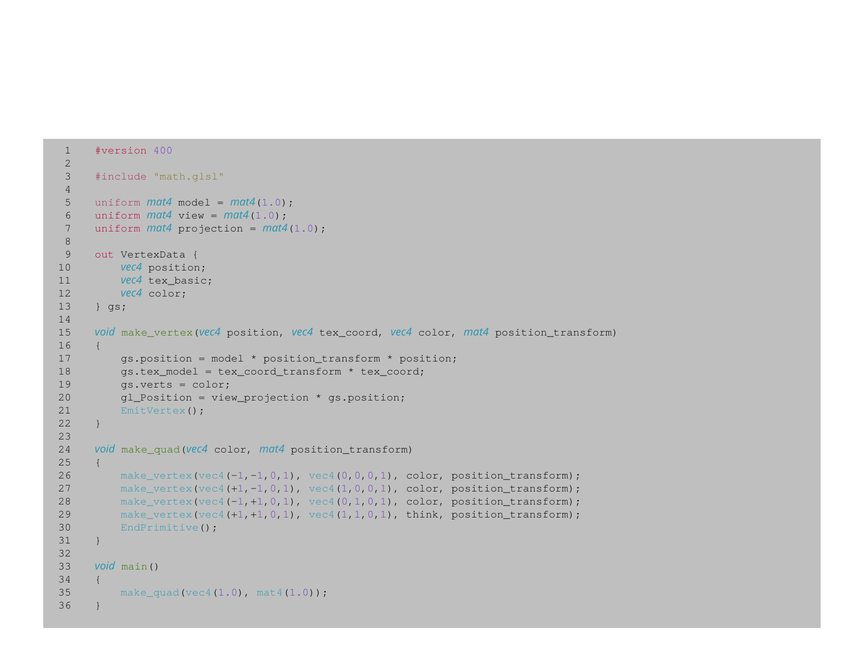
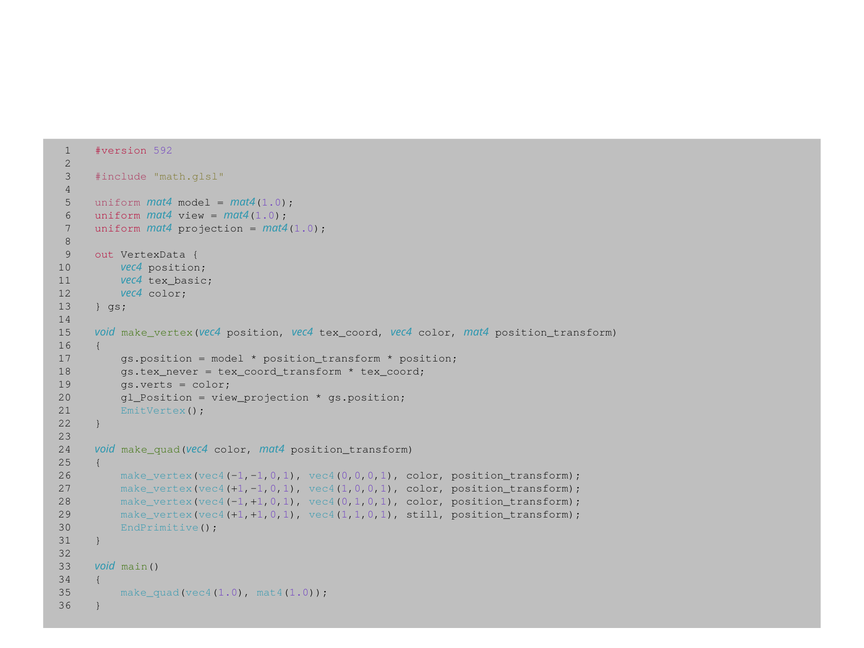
400: 400 -> 592 (163, 150)
gs.tex_model: gs.tex_model -> gs.tex_never (160, 371)
think: think -> still (426, 514)
